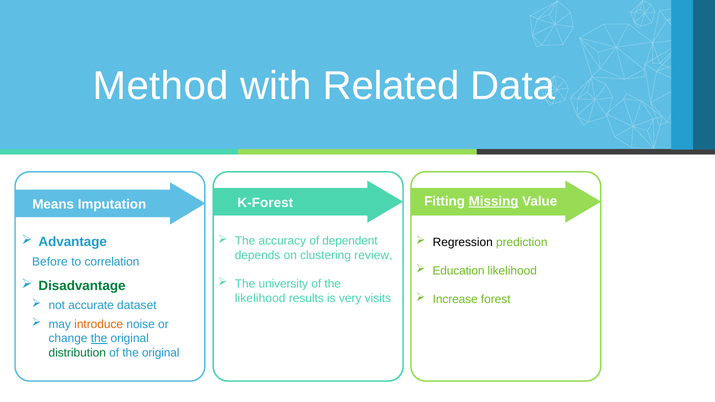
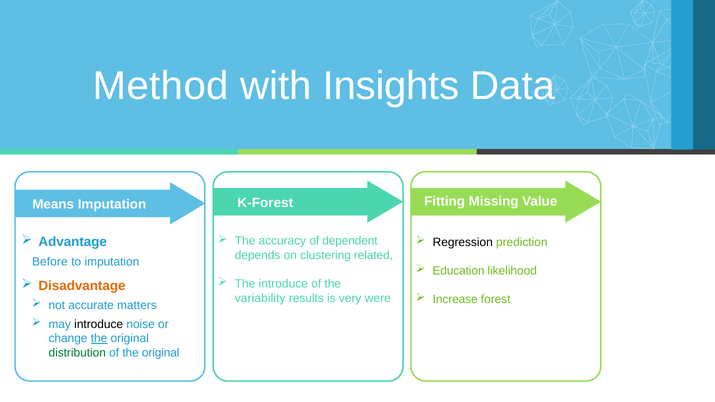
Related: Related -> Insights (391, 86)
Missing underline: present -> none (494, 201)
review: review -> related (373, 255)
to correlation: correlation -> imputation (112, 262)
The university: university -> introduce (283, 284)
Disadvantage colour: green -> orange (82, 286)
likelihood: likelihood -> variability (260, 298)
visits: visits -> were (378, 298)
dataset: dataset -> matters (137, 306)
introduce colour: orange -> black (99, 324)
